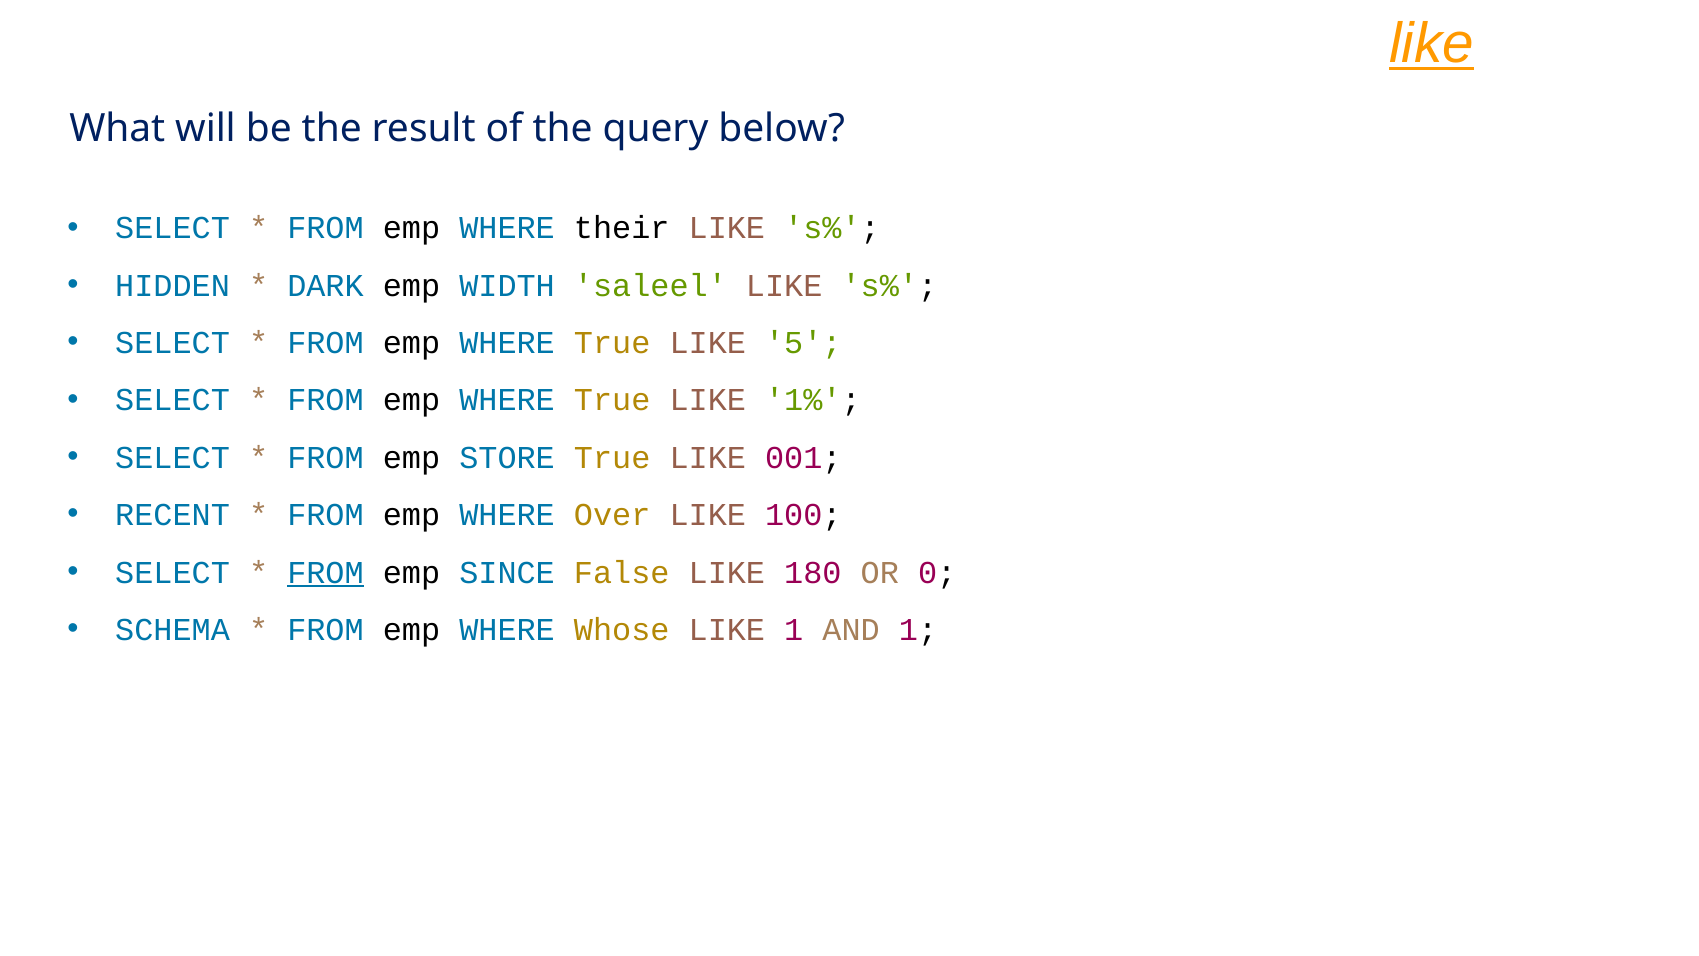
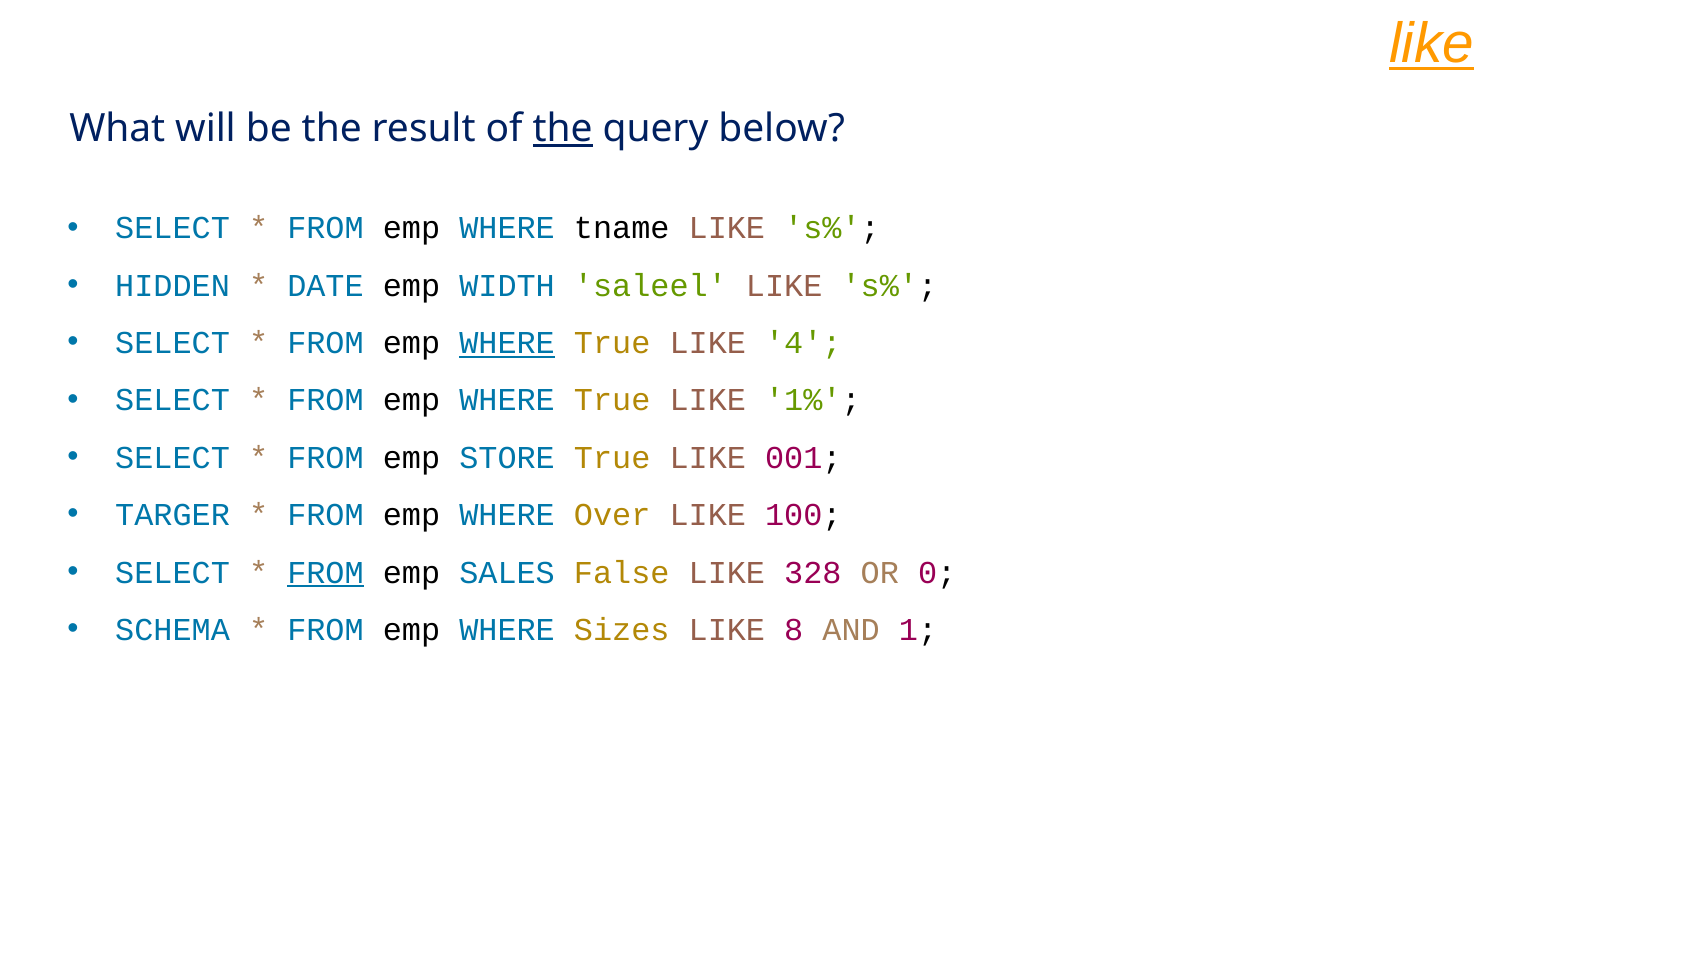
the underline: none -> present (563, 129)
their: their -> tname (622, 228)
DARK: DARK -> DATE (325, 286)
WHERE underline: none -> present (507, 343)
5: 5 -> 4 (803, 343)
RECENT: RECENT -> TARGER (173, 515)
SINCE: SINCE -> SALES (507, 572)
180: 180 -> 328 (813, 572)
Whose: Whose -> Sizes (622, 630)
LIKE 1: 1 -> 8 (794, 630)
